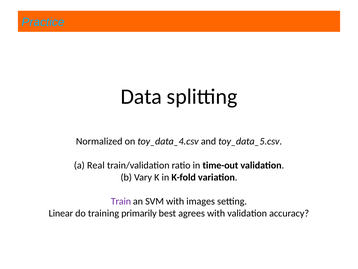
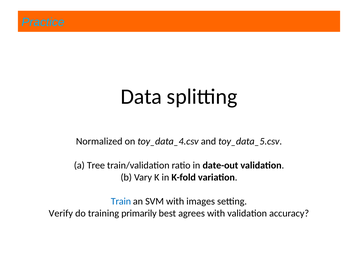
Real: Real -> Tree (96, 165)
time-out: time-out -> date-out (220, 165)
Train colour: purple -> blue (121, 201)
Linear: Linear -> Verify (61, 213)
